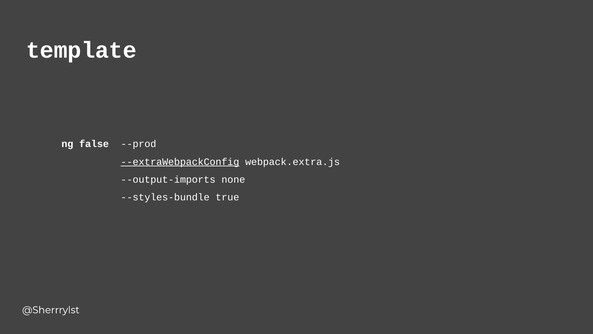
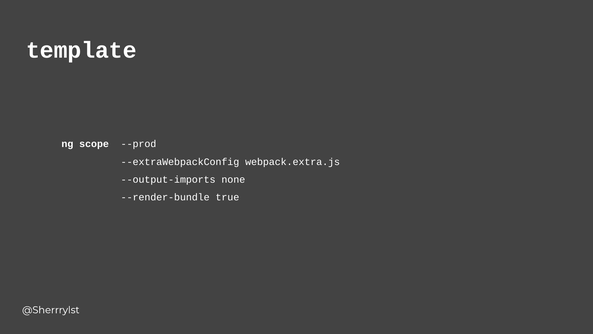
false: false -> scope (94, 144)
--extraWebpackConfig underline: present -> none (180, 162)
--styles-bundle: --styles-bundle -> --render-bundle (165, 197)
